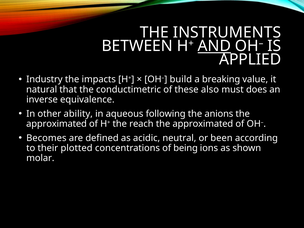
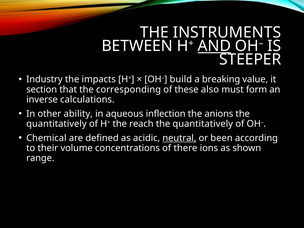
APPLIED: APPLIED -> STEEPER (250, 60)
natural: natural -> section (42, 89)
conductimetric: conductimetric -> corresponding (128, 89)
does: does -> form (257, 89)
equivalence: equivalence -> calculations (87, 99)
following: following -> inflection (166, 114)
approximated: approximated -> quantitatively (56, 124)
approximated: approximated -> quantitatively (203, 124)
Becomes: Becomes -> Chemical (46, 138)
neutral underline: none -> present (179, 138)
plotted: plotted -> volume (77, 148)
being: being -> there (185, 148)
molar: molar -> range (40, 158)
